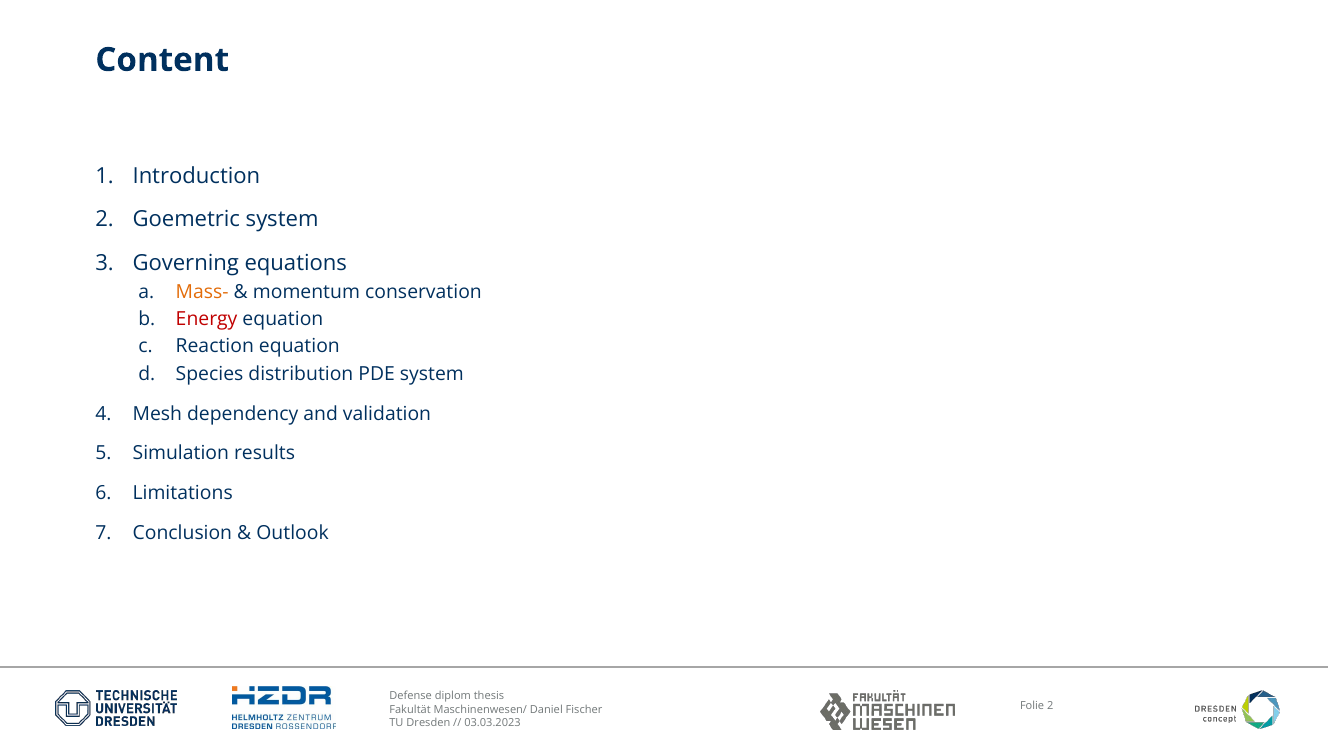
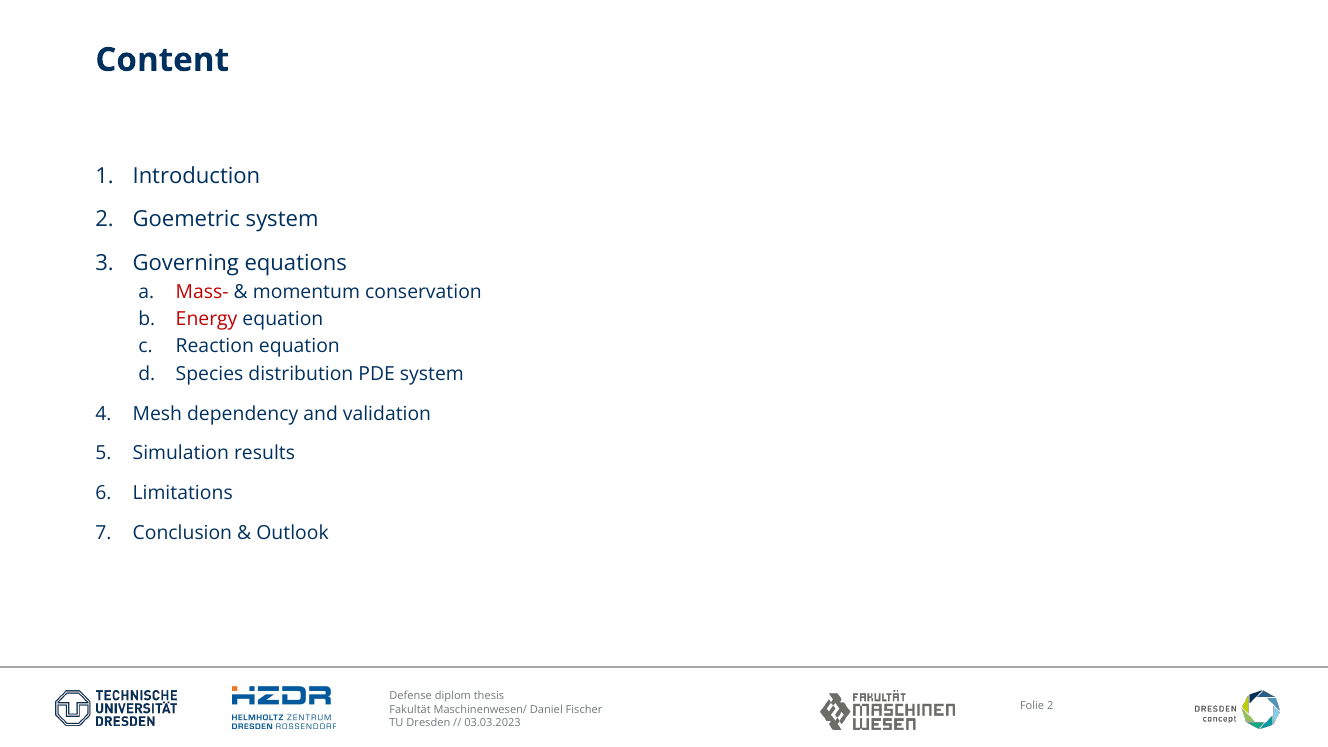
Mass- colour: orange -> red (202, 292)
